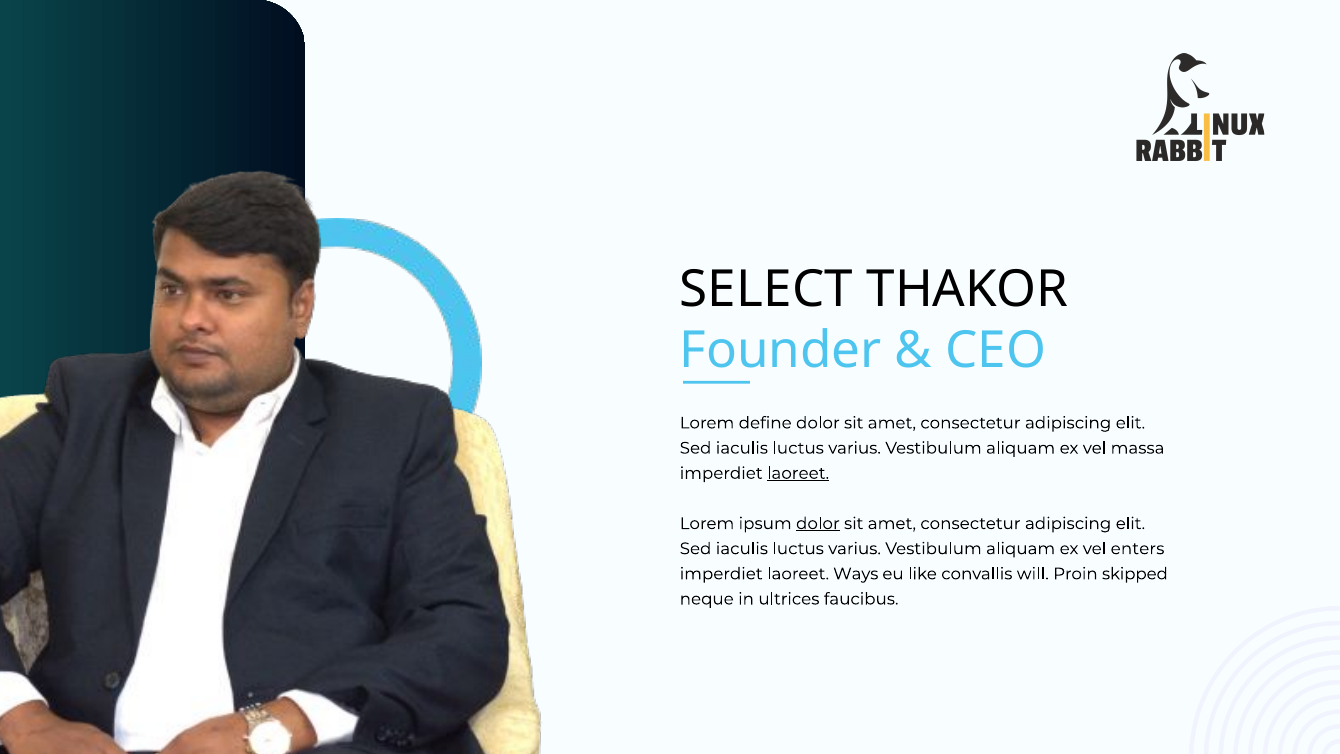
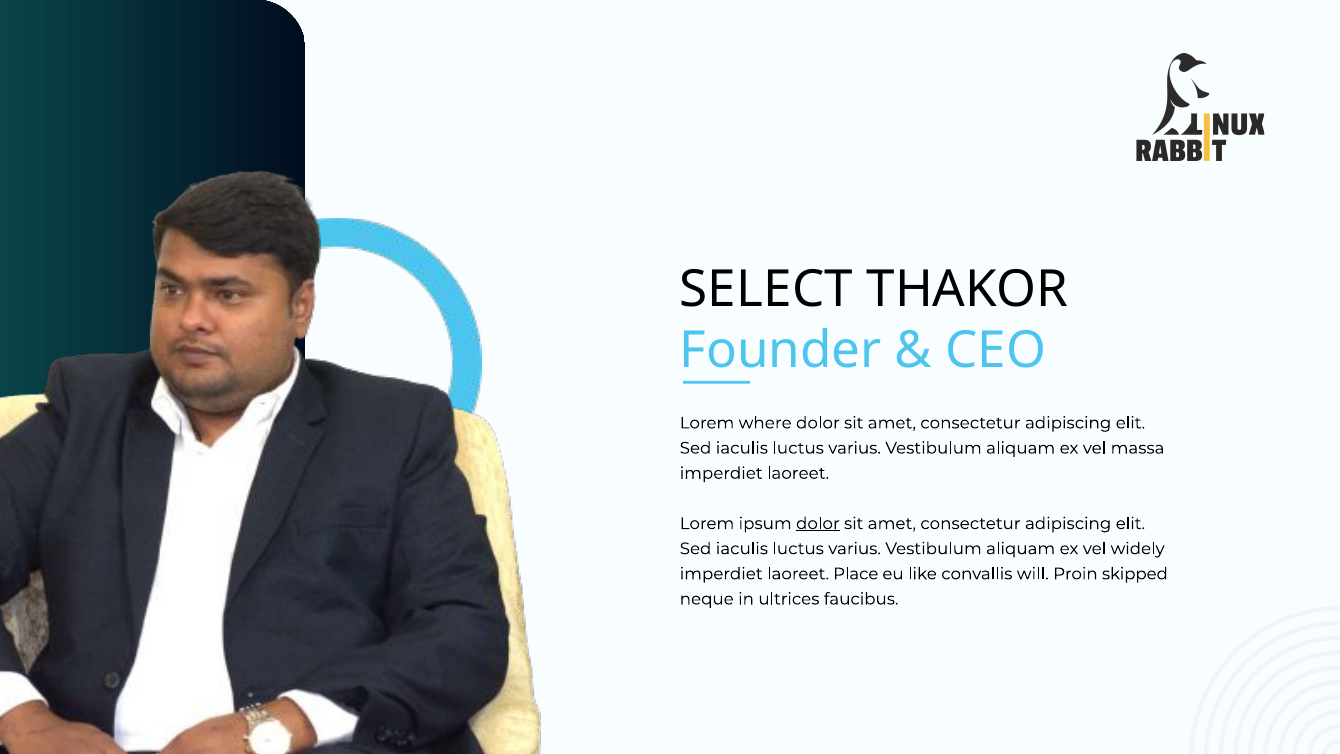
define: define -> where (765, 423)
laoreet underline: present -> none (798, 473)
enters: enters -> widely (1138, 549)
Ways: Ways -> Place (856, 574)
